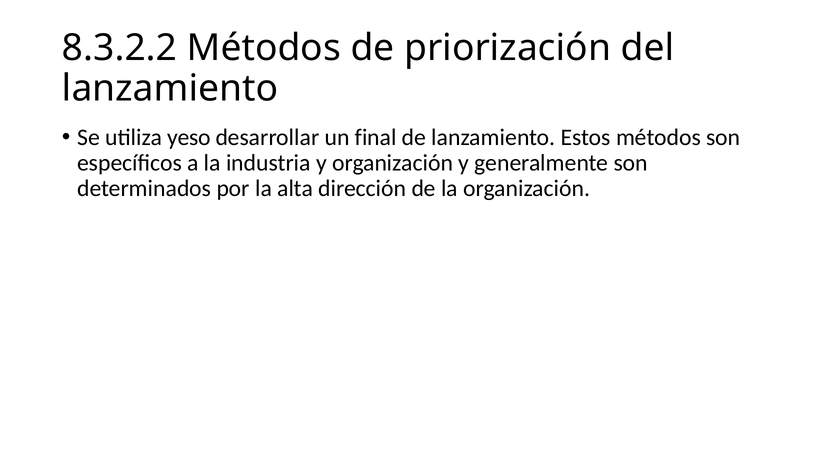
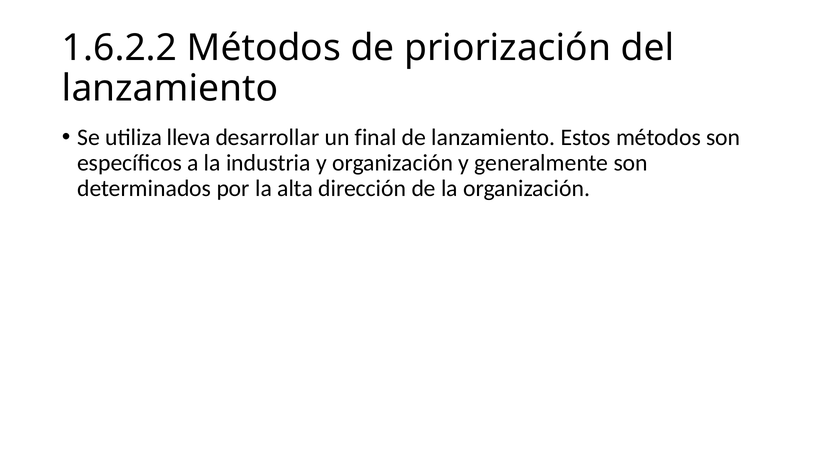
8.3.2.2: 8.3.2.2 -> 1.6.2.2 (120, 48)
yeso: yeso -> lleva (189, 137)
